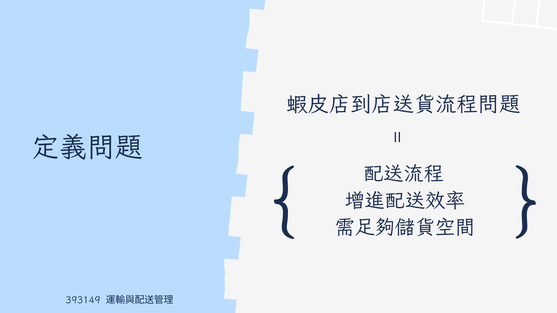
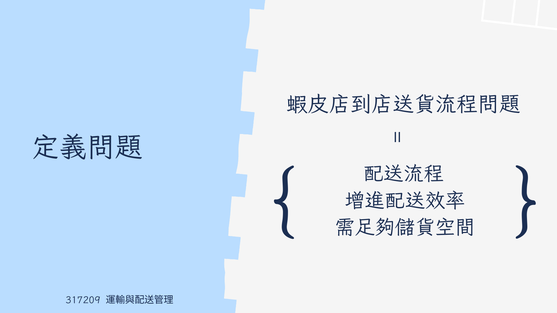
393149: 393149 -> 317209 (83, 300)
